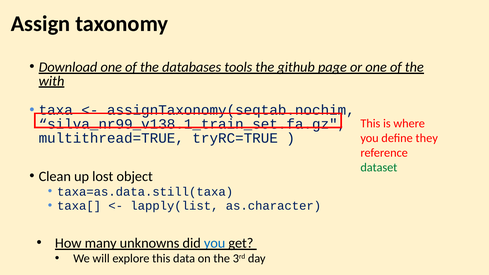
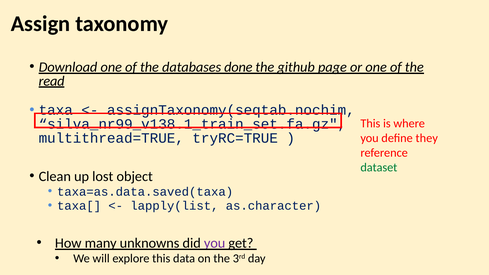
tools: tools -> done (238, 67)
with: with -> read (52, 81)
taxa=as.data.still(taxa: taxa=as.data.still(taxa -> taxa=as.data.saved(taxa (145, 192)
you colour: blue -> purple (215, 243)
